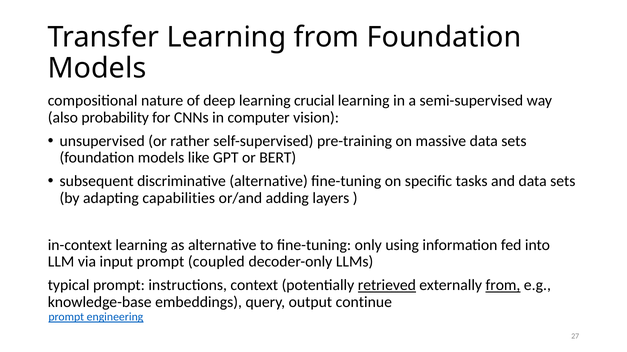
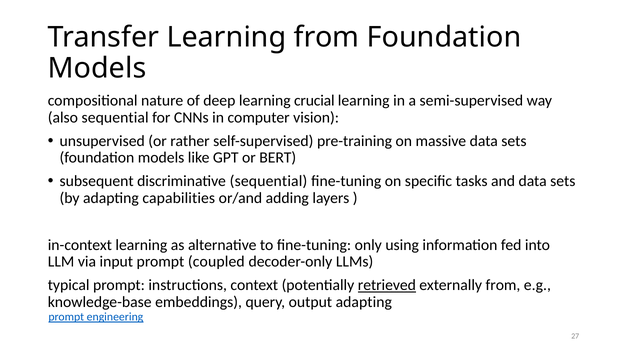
also probability: probability -> sequential (115, 118)
discriminative alternative: alternative -> sequential (269, 181)
from underline: present -> none (503, 286)
output continue: continue -> adapting (364, 303)
